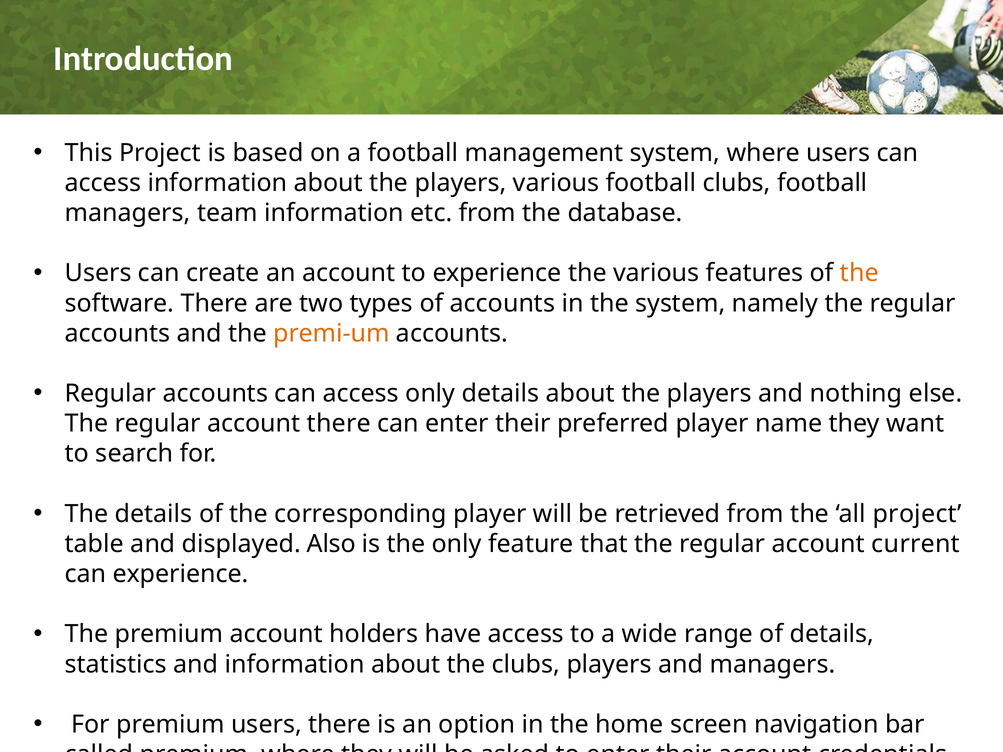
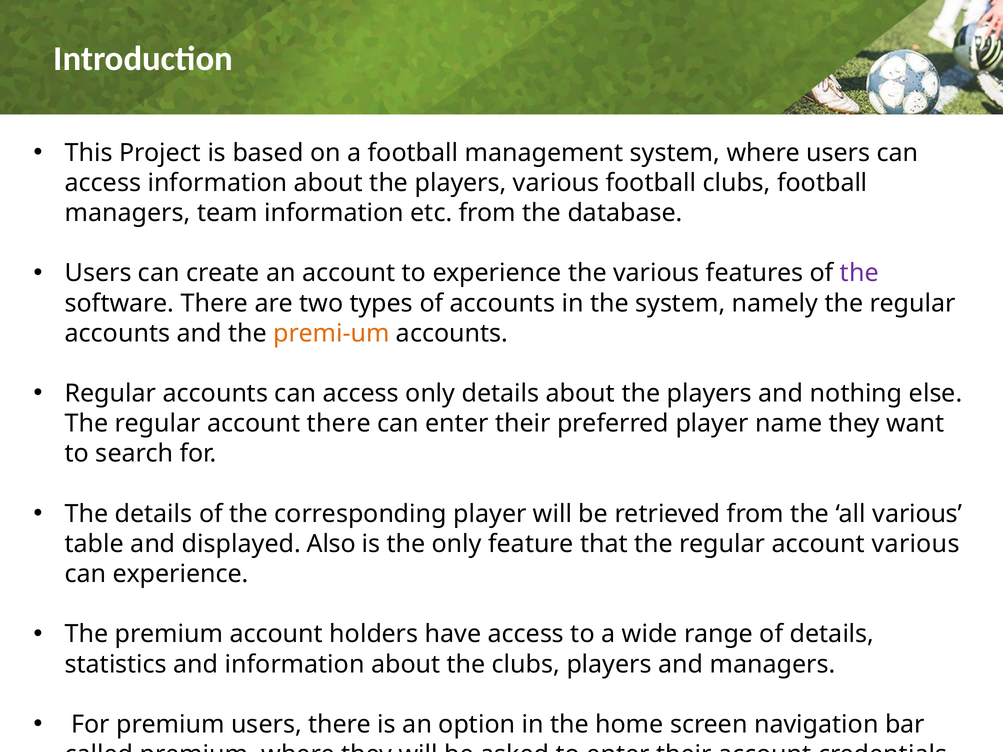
the colour: orange -> purple (859, 273)
all project: project -> various (917, 514)
account current: current -> various (916, 544)
